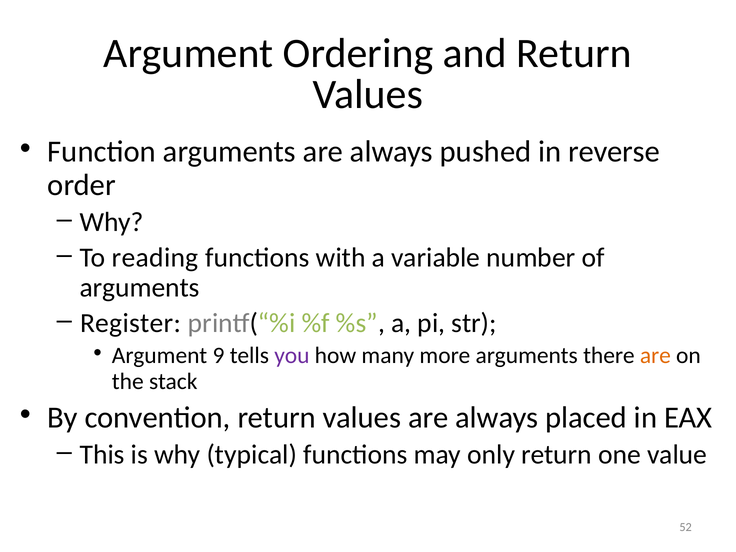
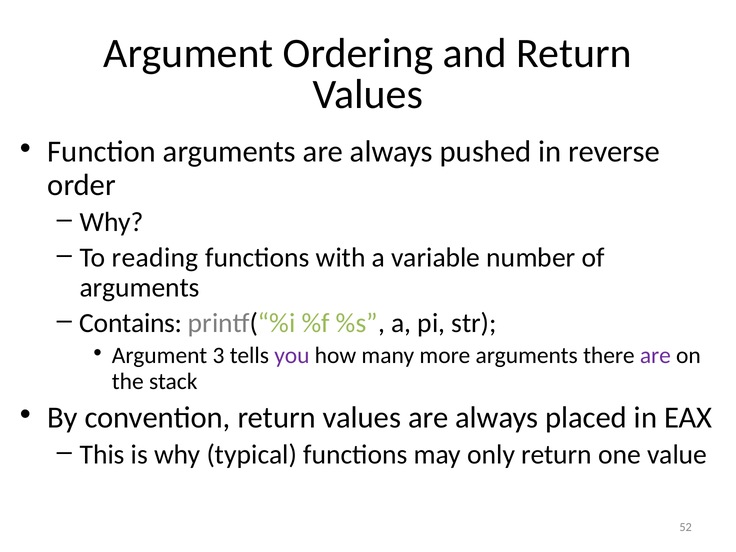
Register: Register -> Contains (131, 323)
9: 9 -> 3 (218, 355)
are colour: orange -> purple (655, 355)
